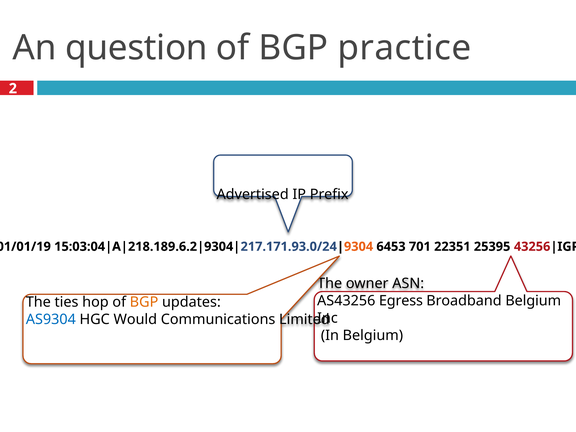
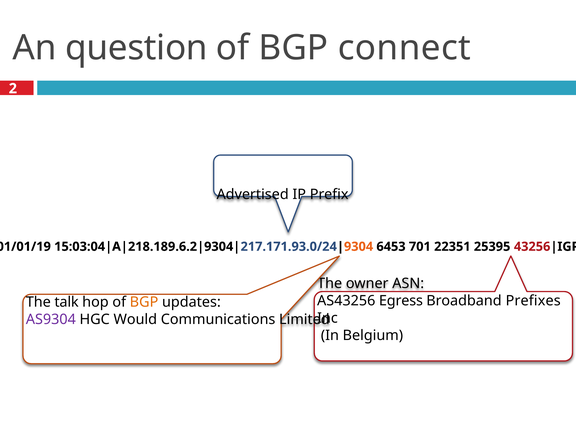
practice: practice -> connect (404, 48)
Broadband Belgium: Belgium -> Prefixes (533, 301)
ties: ties -> talk (67, 302)
AS9304 colour: blue -> purple (51, 320)
